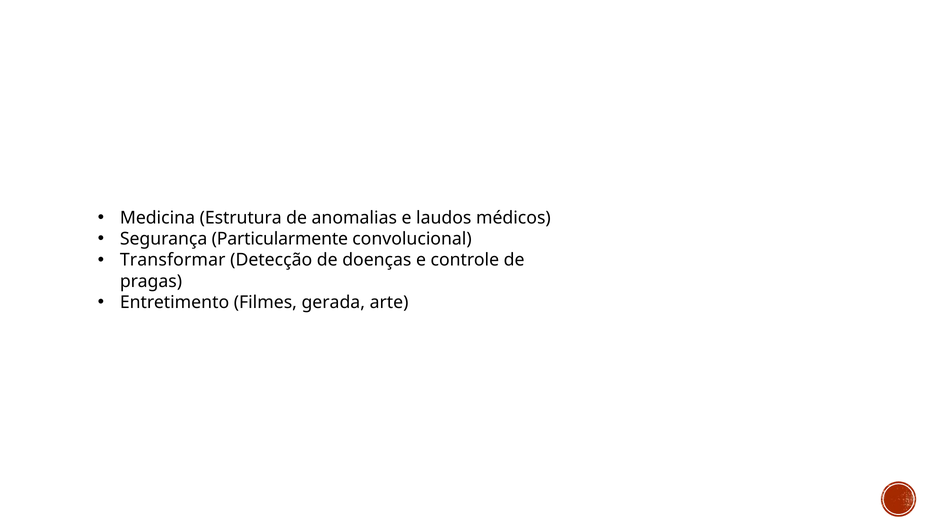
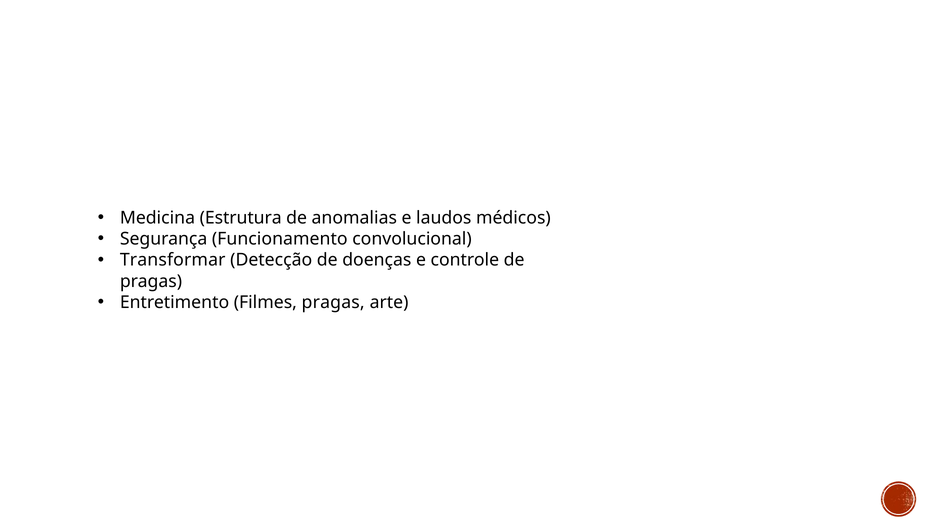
Particularmente: Particularmente -> Funcionamento (280, 239)
Filmes gerada: gerada -> pragas (333, 302)
